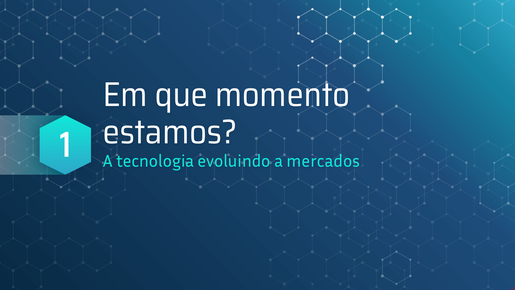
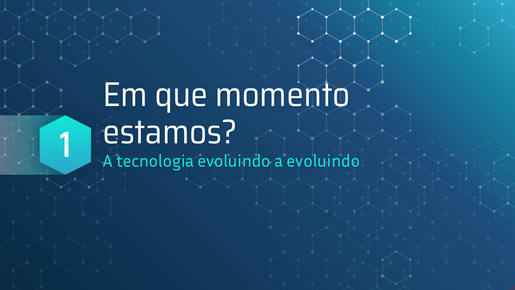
a mercados: mercados -> evoluindo (323, 161)
